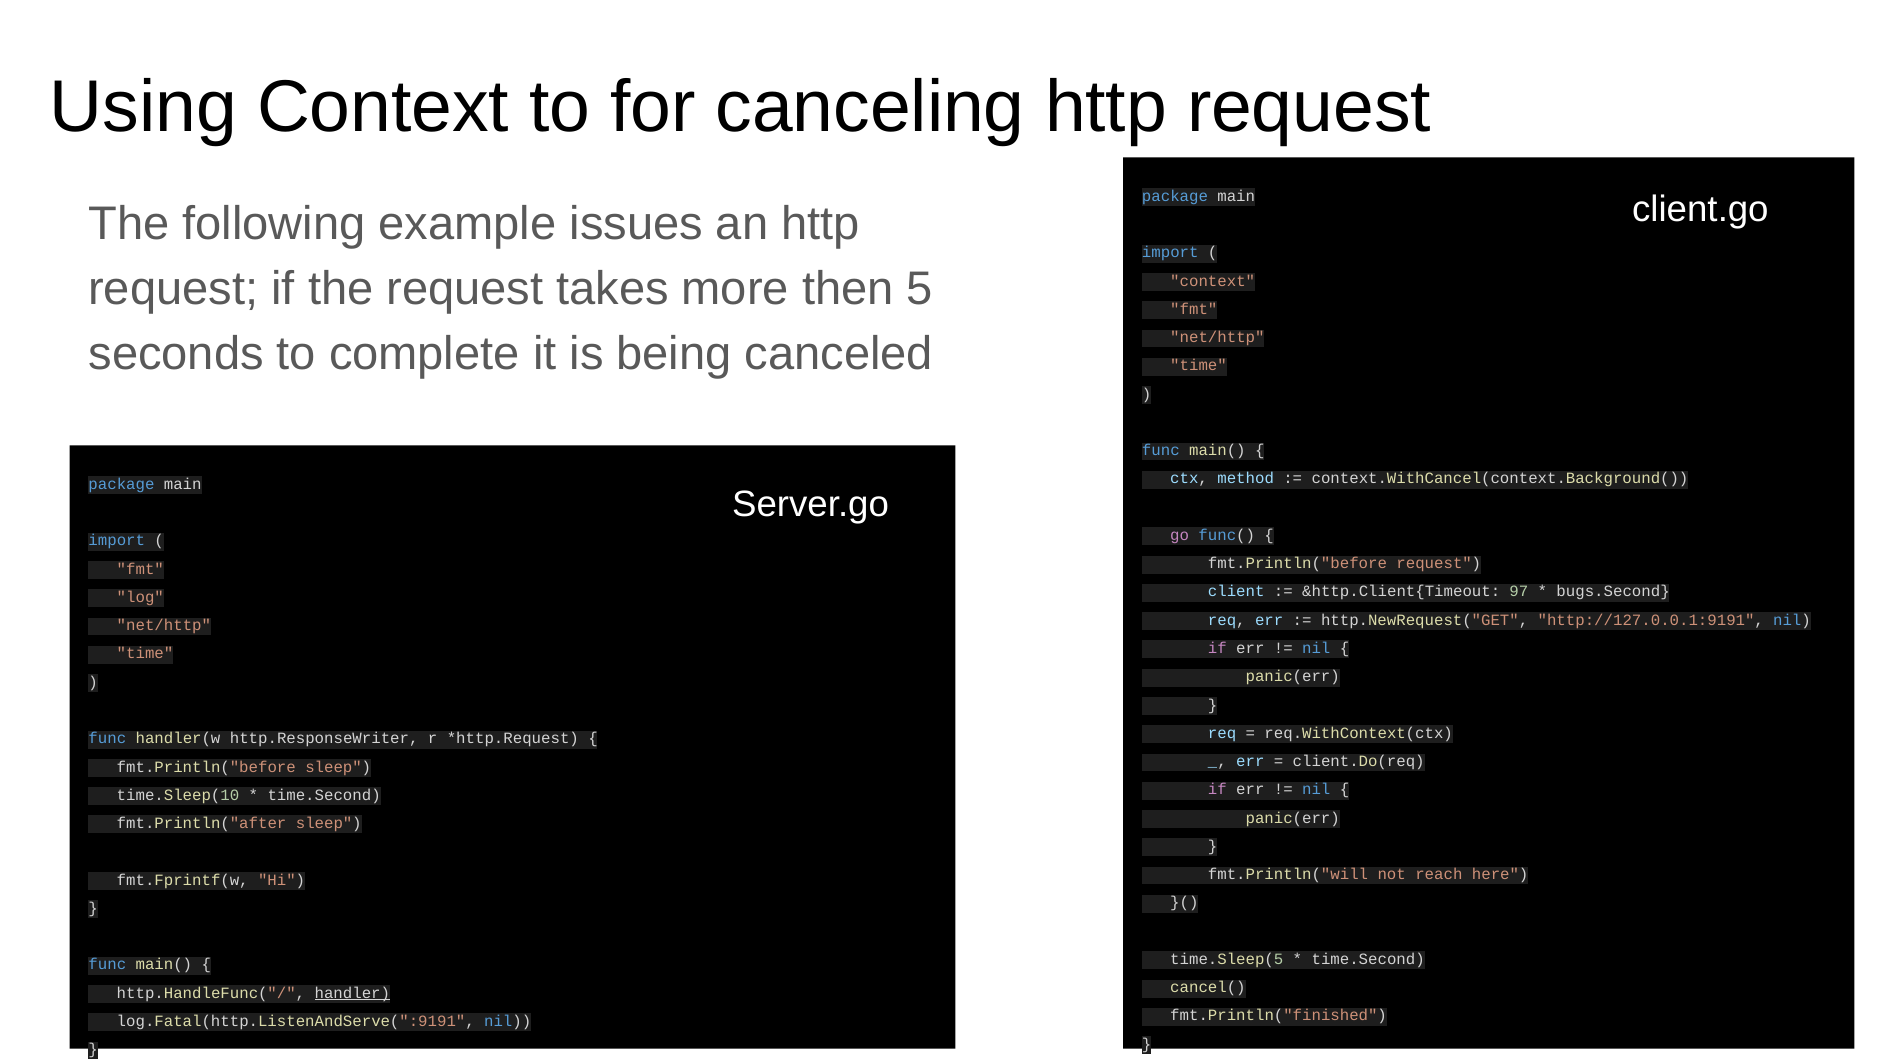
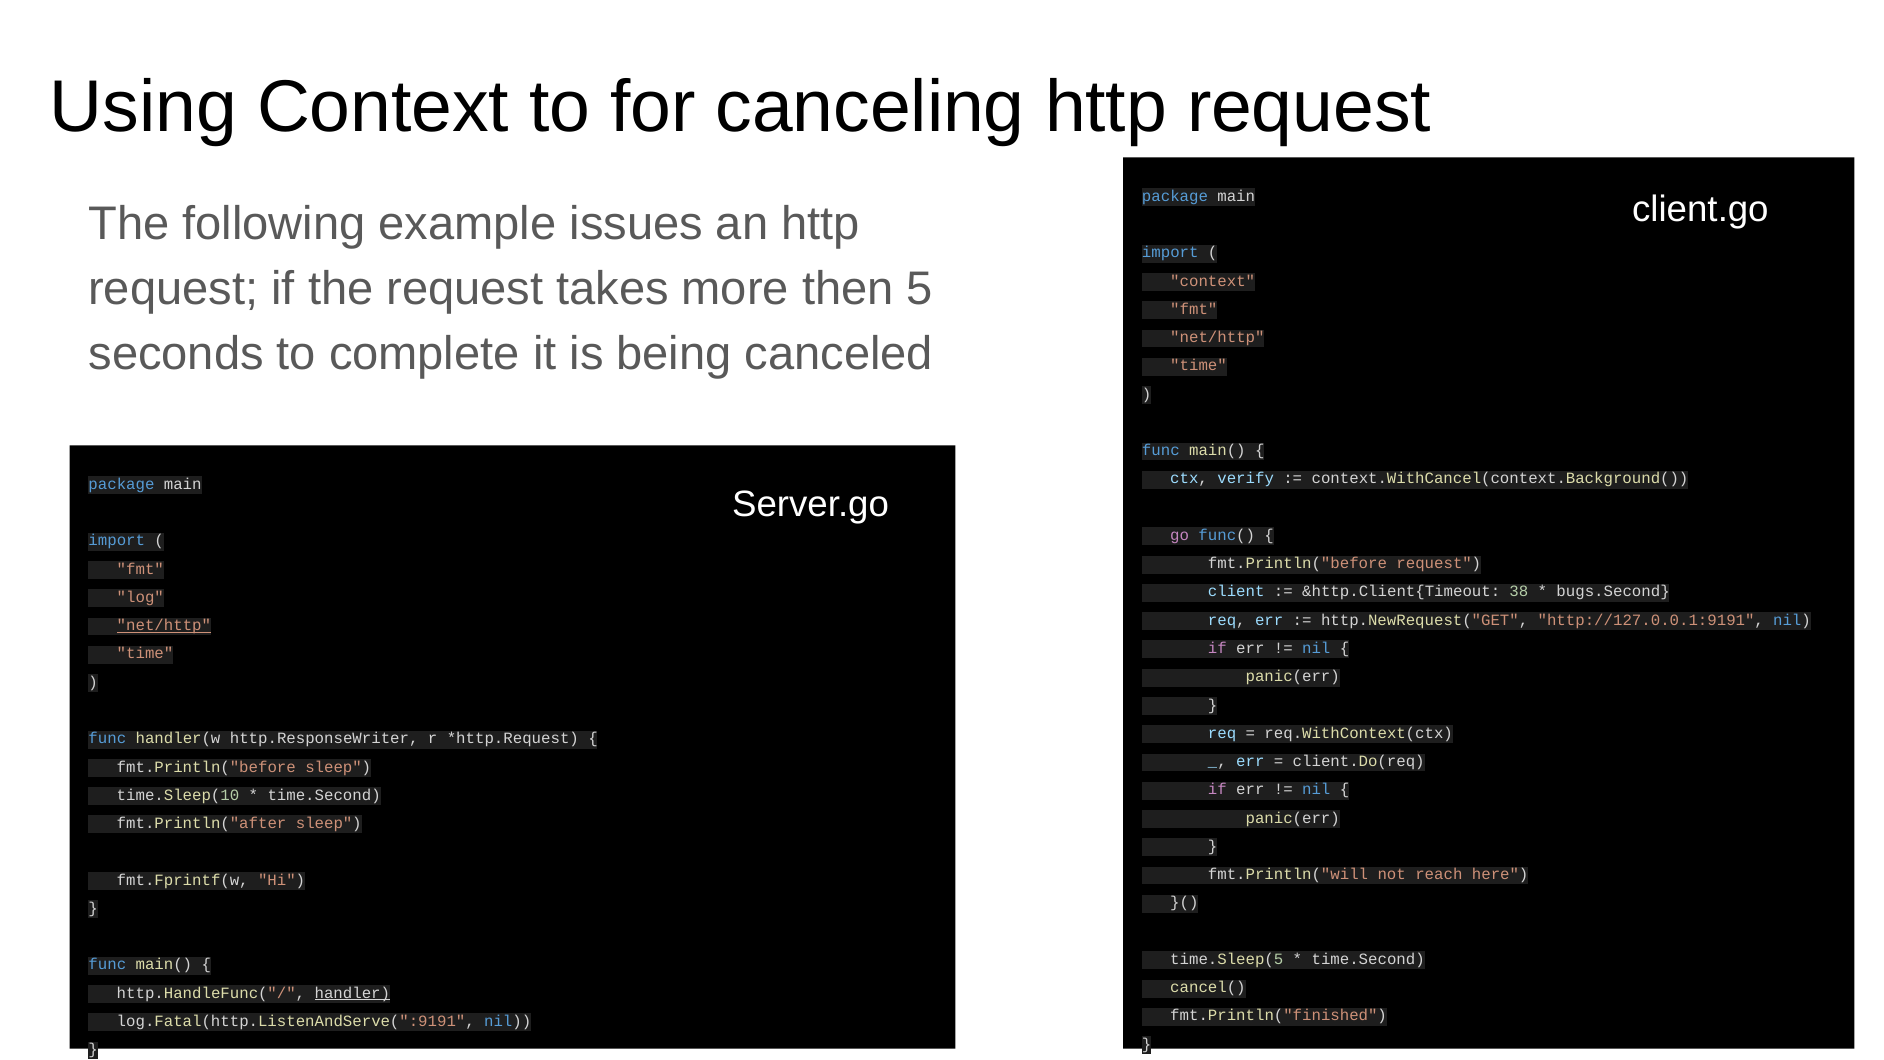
method: method -> verify (1246, 479)
97: 97 -> 38 (1519, 592)
net/http underline: none -> present (164, 625)
